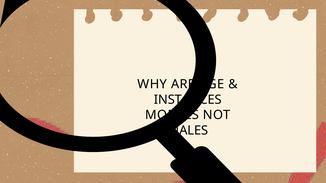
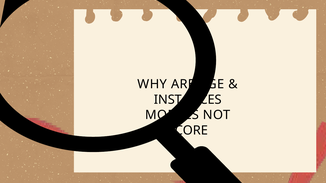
MALES: MALES -> SCORE (188, 131)
